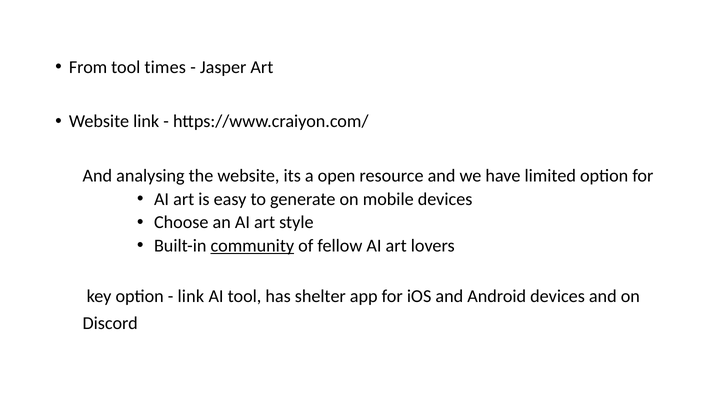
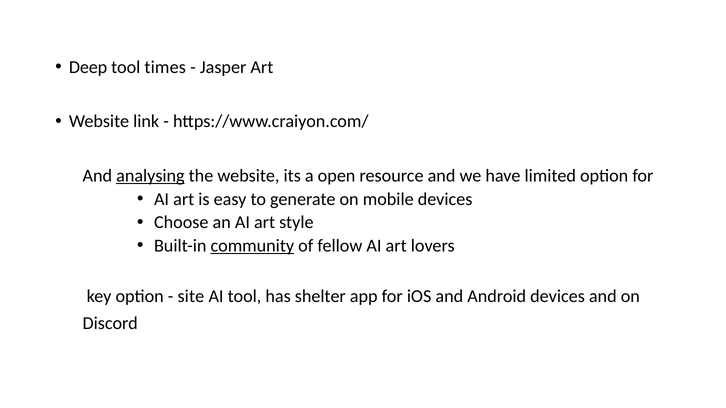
From: From -> Deep (88, 67)
analysing underline: none -> present (150, 176)
link: link -> site (191, 296)
